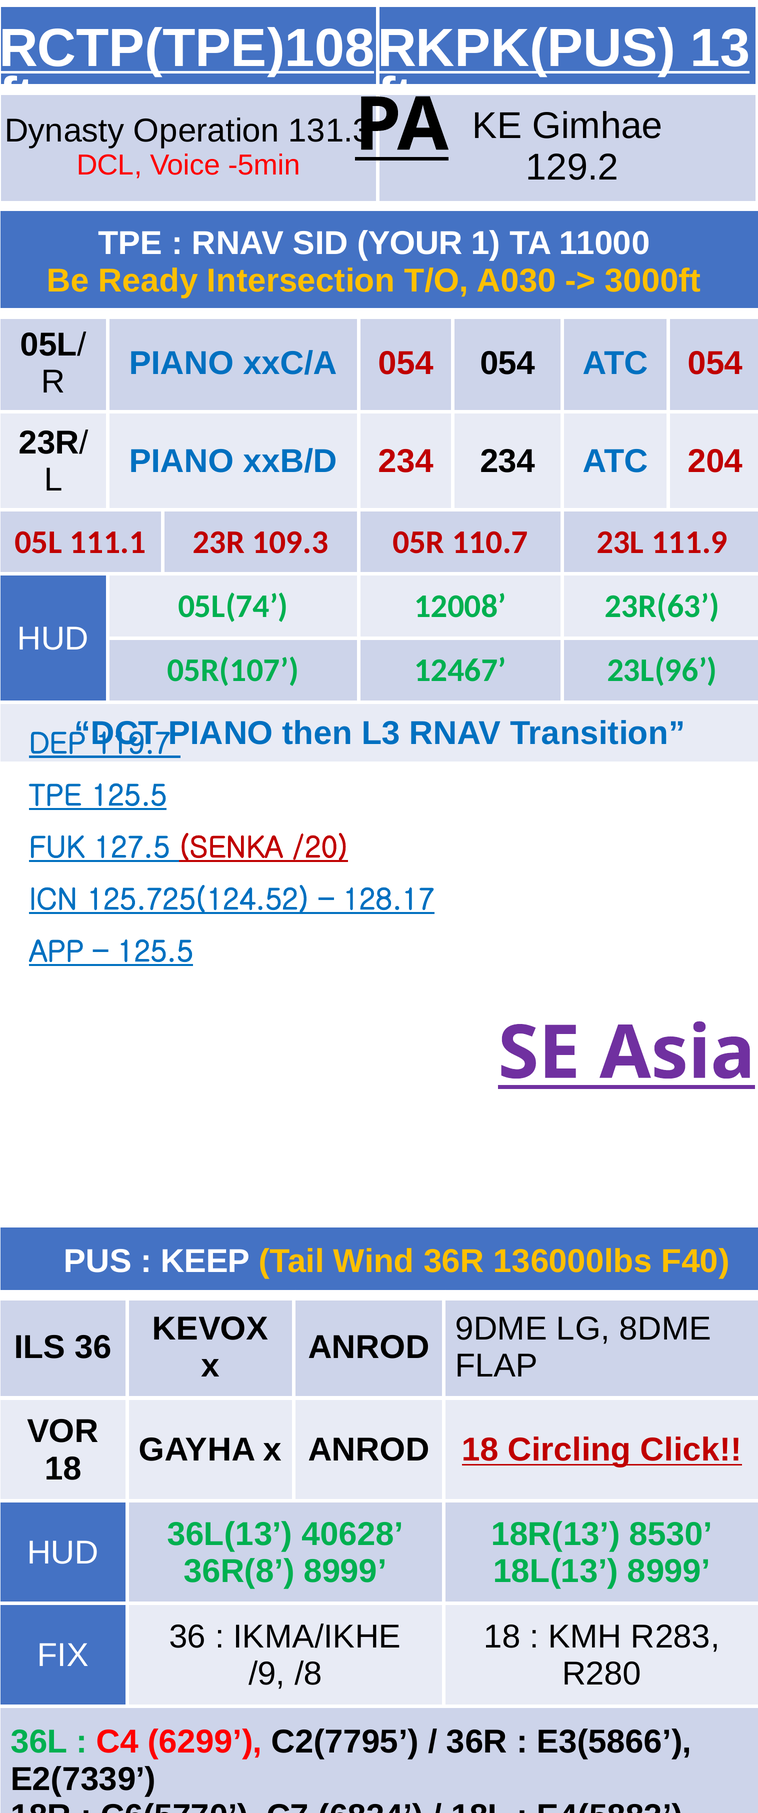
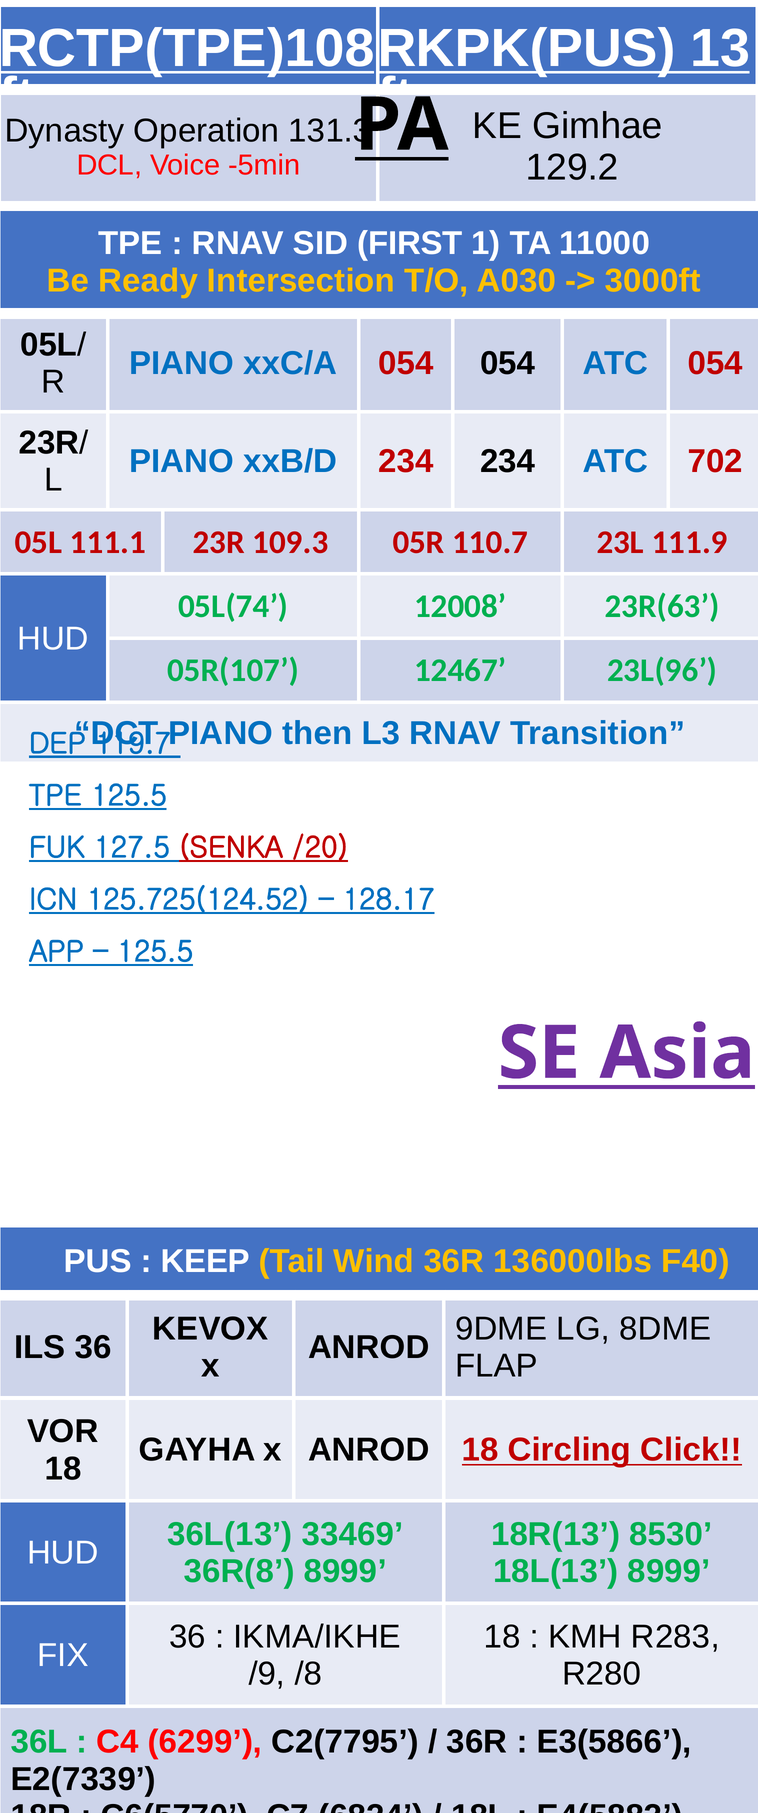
YOUR: YOUR -> FIRST (410, 243)
204: 204 -> 702 (715, 461)
40628: 40628 -> 33469 (352, 1535)
